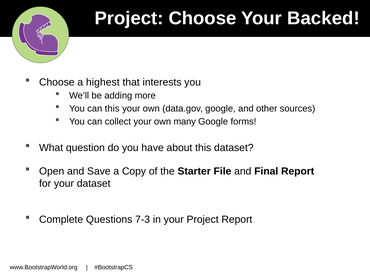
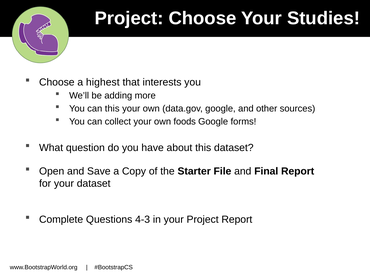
Backed: Backed -> Studies (323, 18)
many: many -> foods (185, 122)
7-3: 7-3 -> 4-3 (143, 220)
